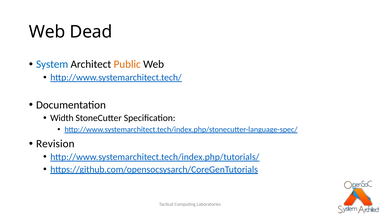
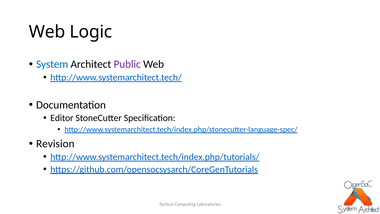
Dead: Dead -> Logic (91, 32)
Public colour: orange -> purple (127, 64)
Width: Width -> Editor (62, 118)
